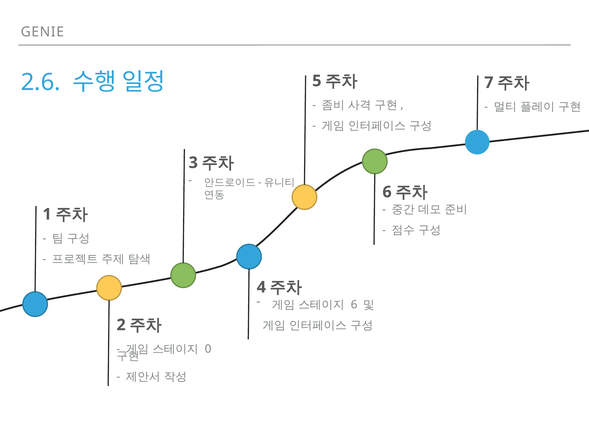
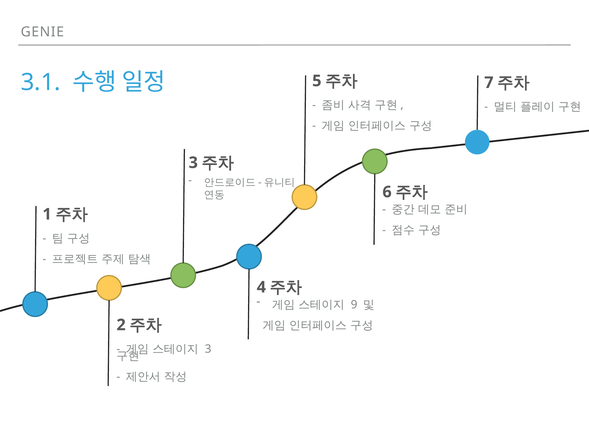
2.6: 2.6 -> 3.1 (41, 82)
6: 6 -> 9 (354, 304)
0: 0 -> 3 (208, 349)
